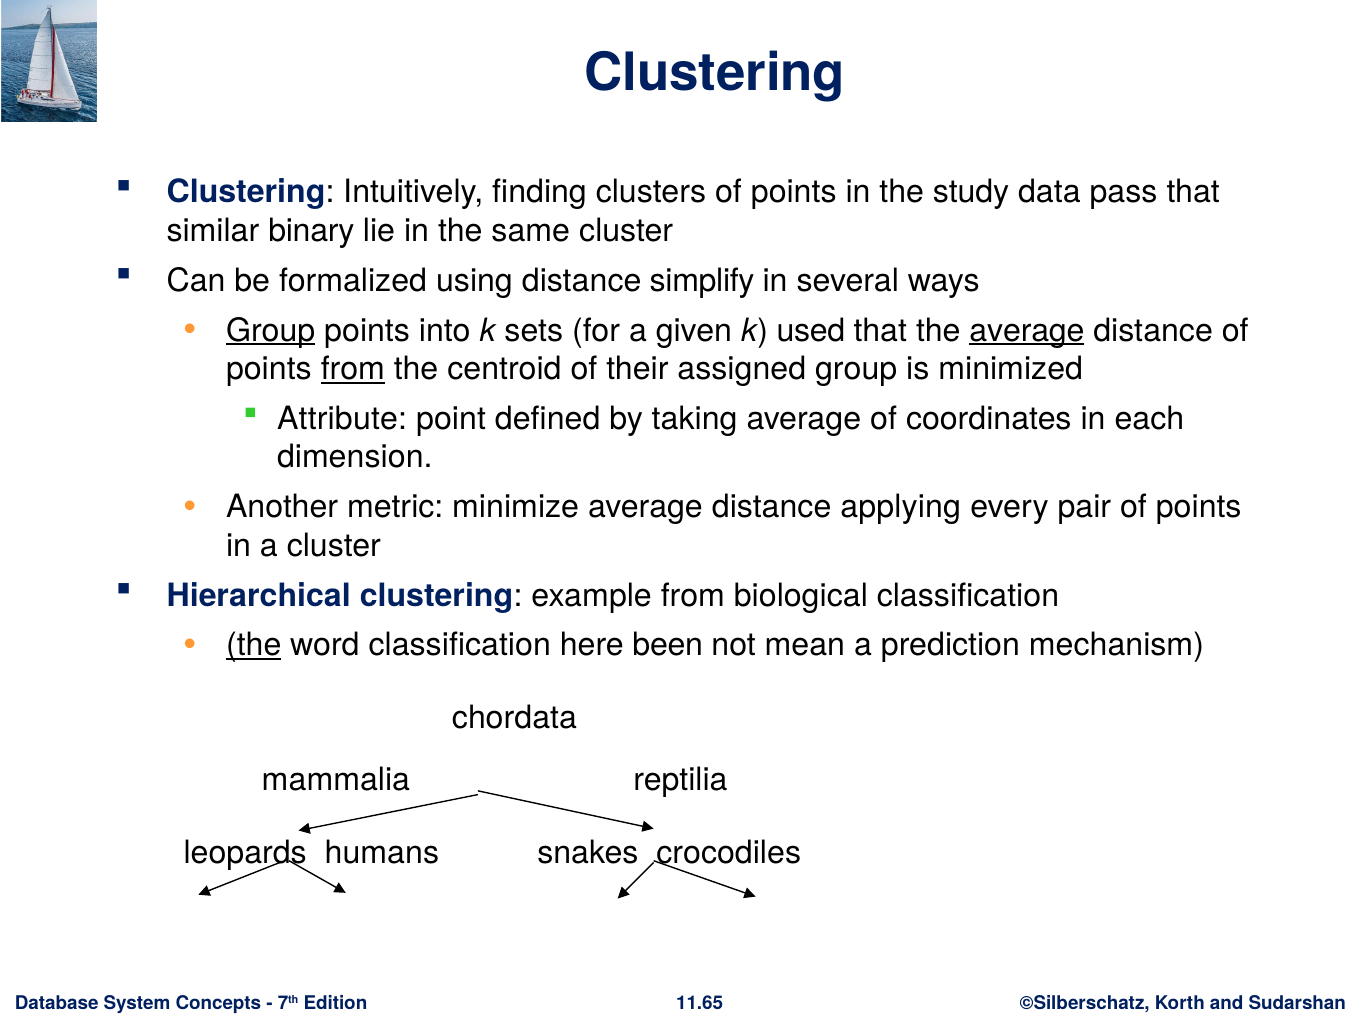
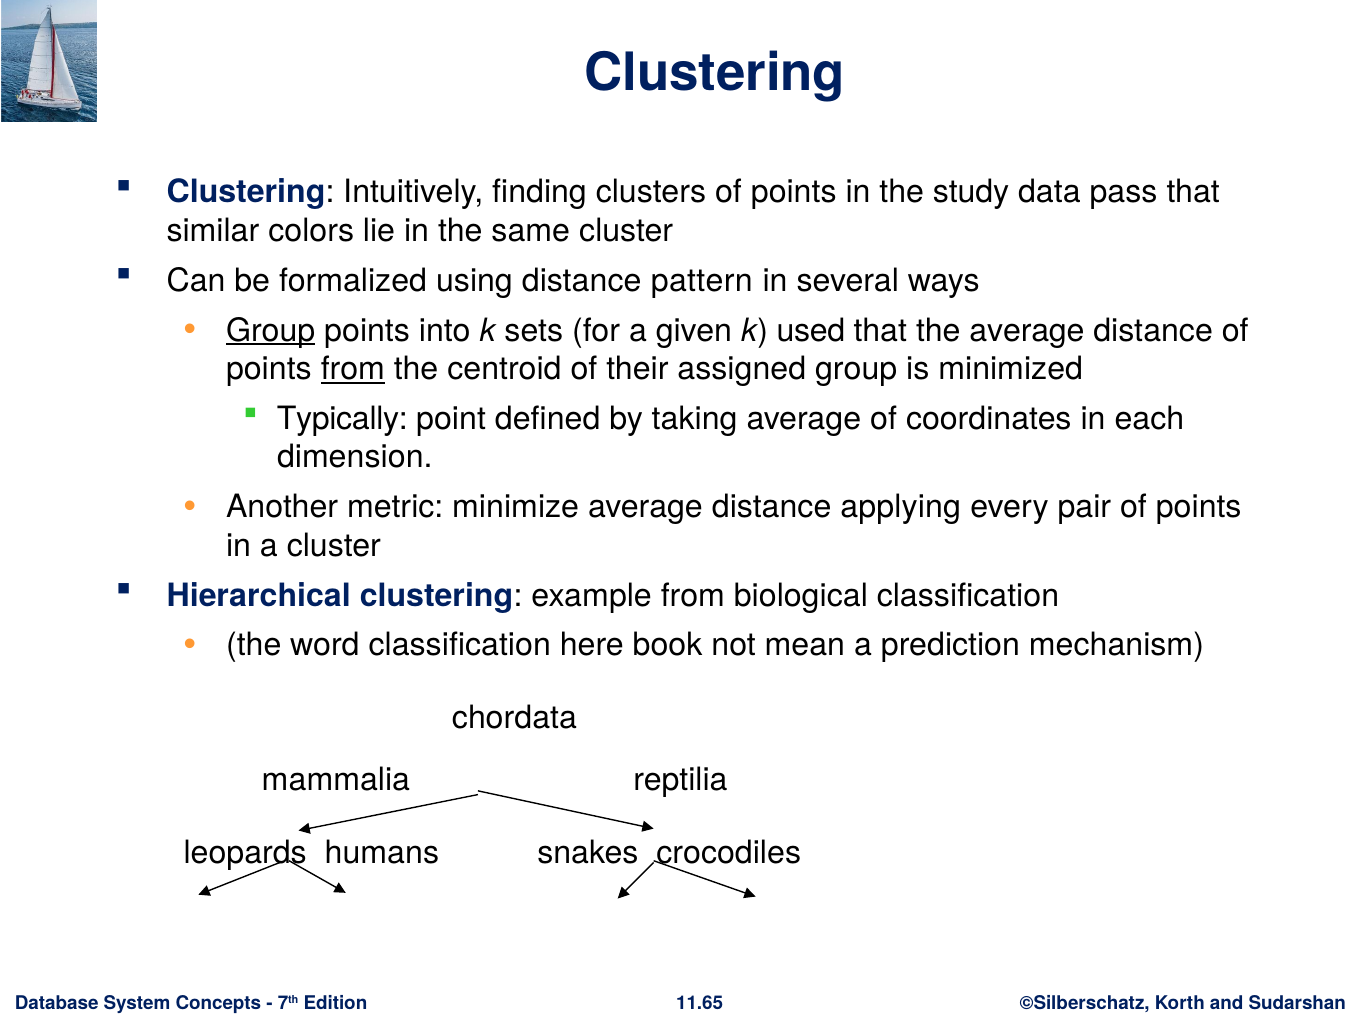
binary: binary -> colors (311, 231)
simplify: simplify -> pattern (702, 281)
average underline: present -> none (1027, 330)
Attribute: Attribute -> Typically (342, 419)
the underline: present -> none (254, 645)
been: been -> book (668, 645)
